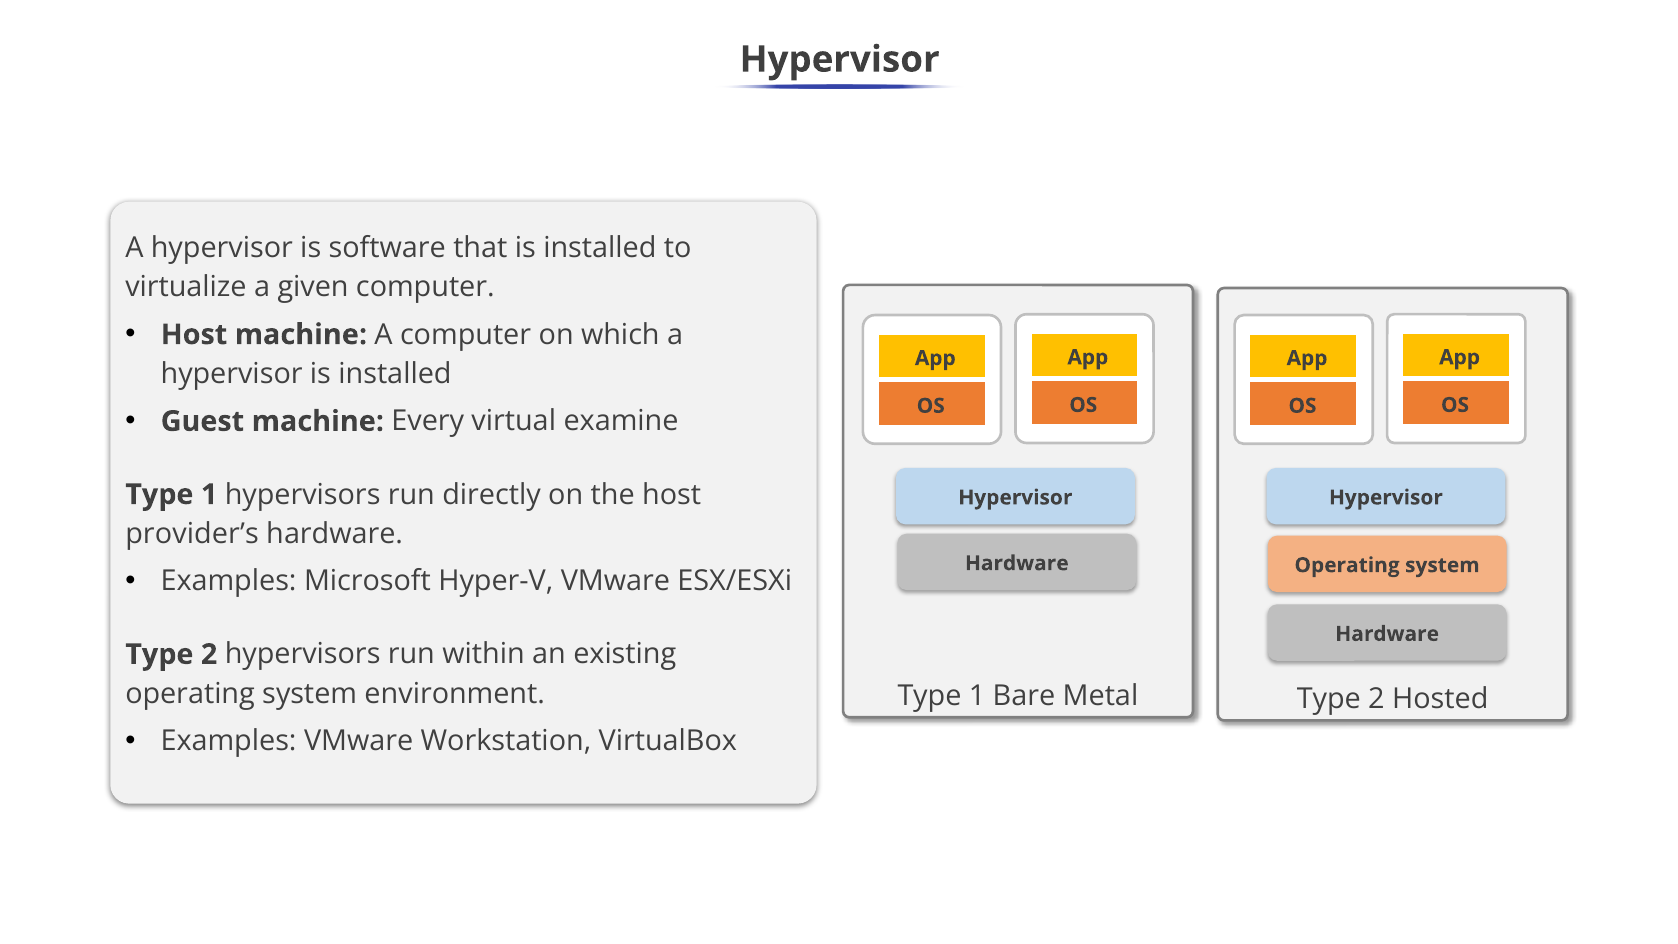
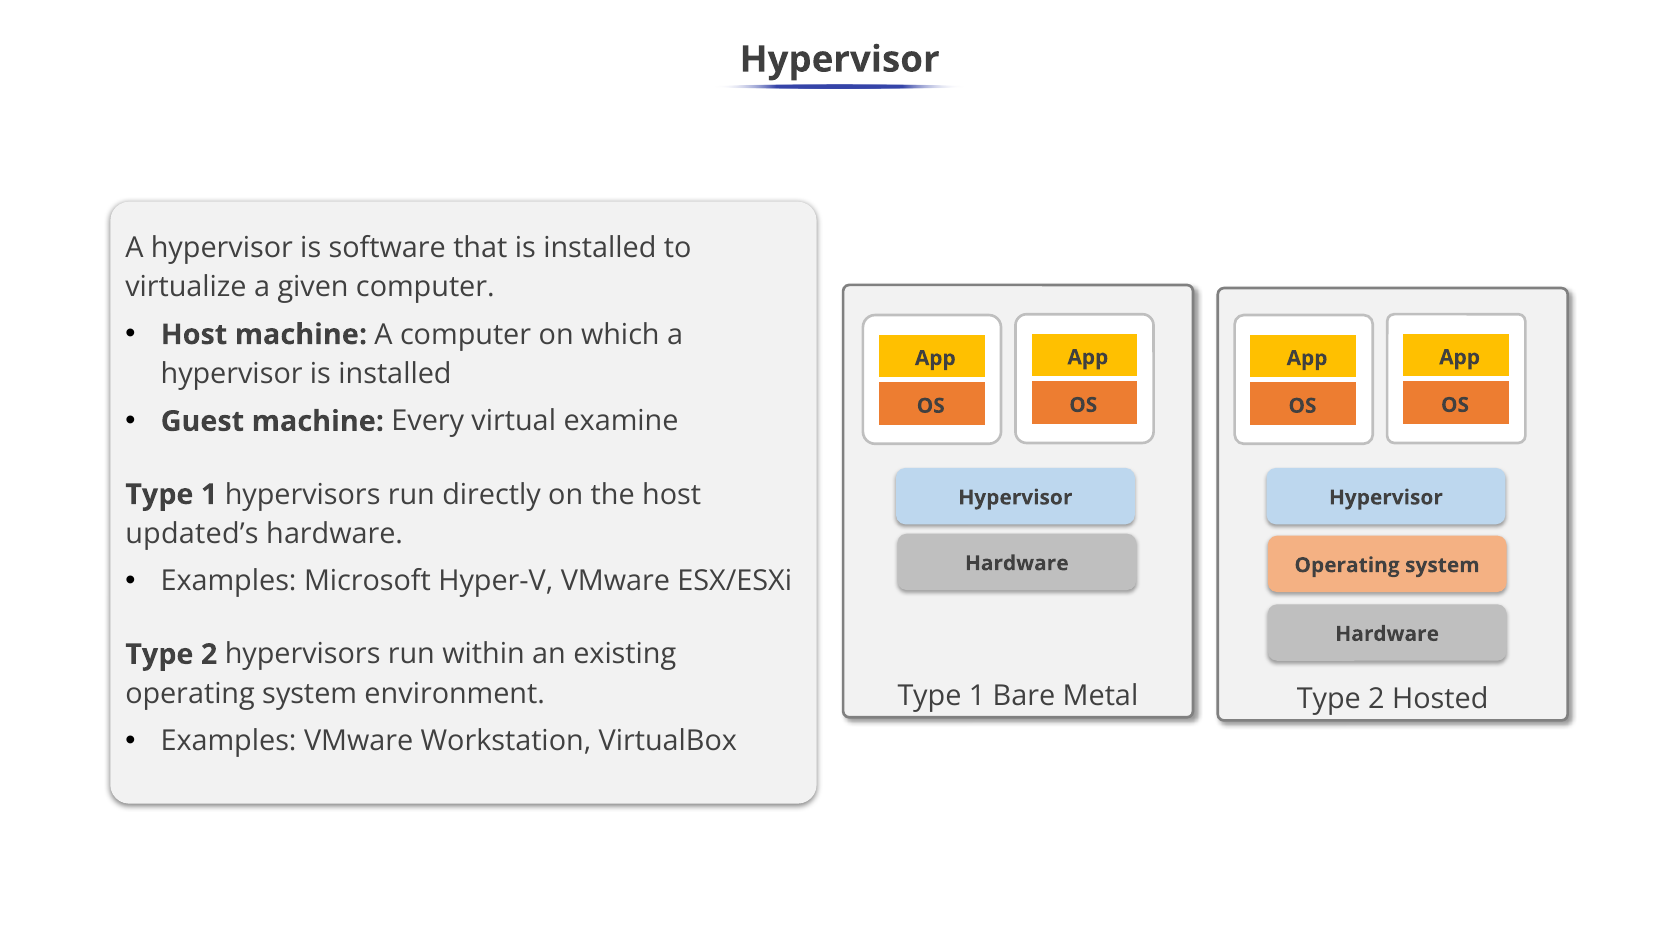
provider’s: provider’s -> updated’s (192, 534)
